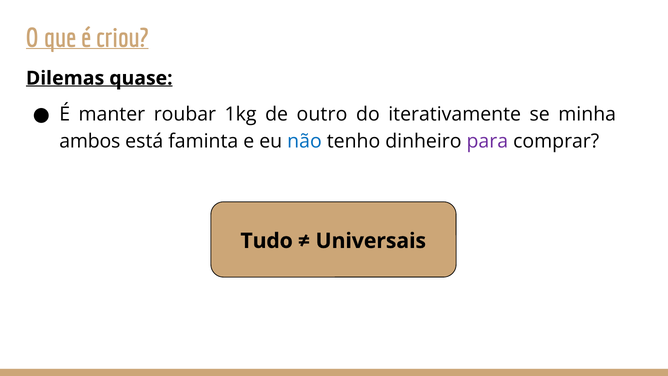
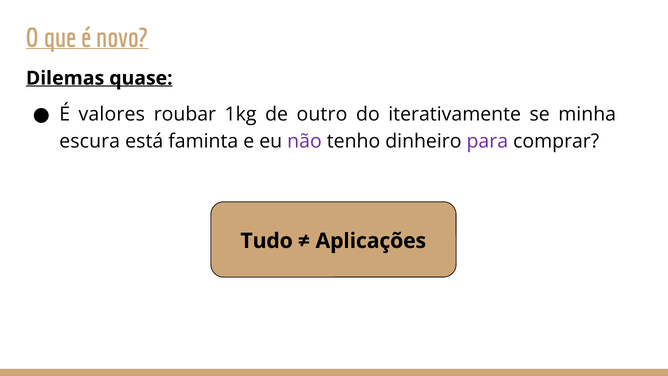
criou: criou -> novo (122, 38)
manter: manter -> valores (112, 114)
ambos: ambos -> escura (90, 141)
não colour: blue -> purple (304, 141)
Universais: Universais -> Aplicações (371, 241)
